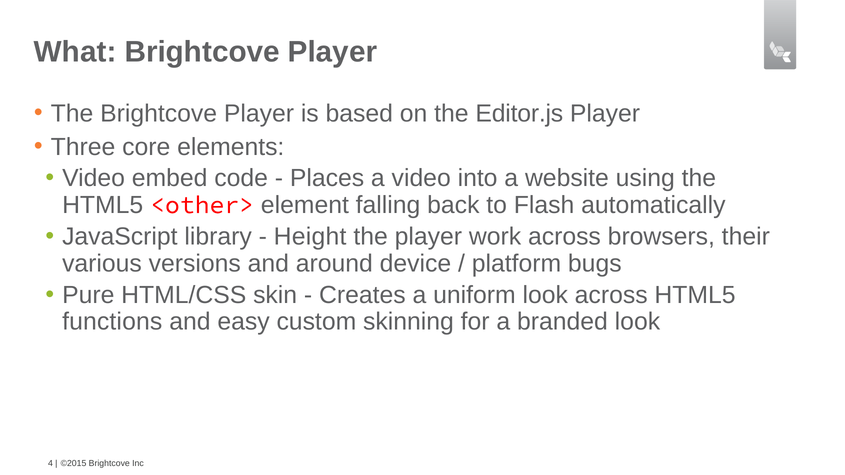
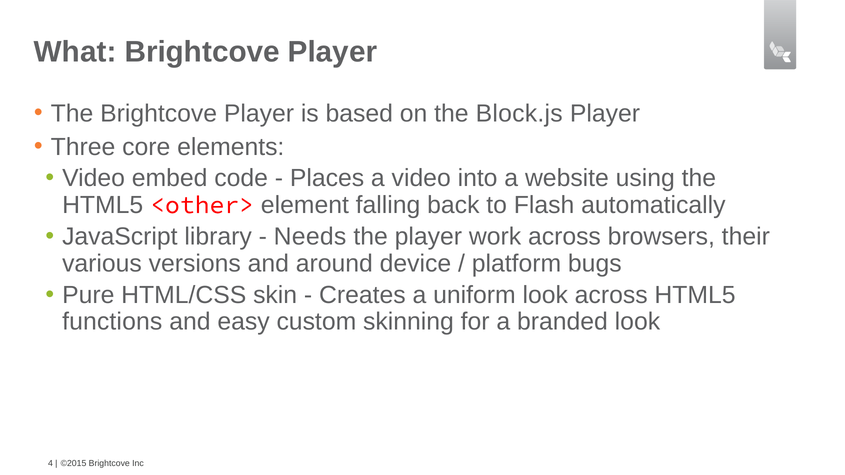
Editor.js: Editor.js -> Block.js (519, 114)
Height: Height -> Needs (310, 237)
